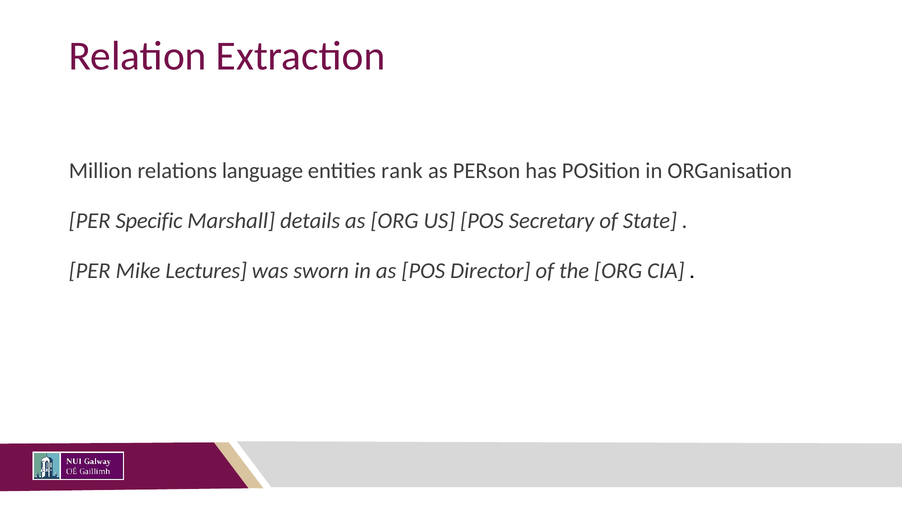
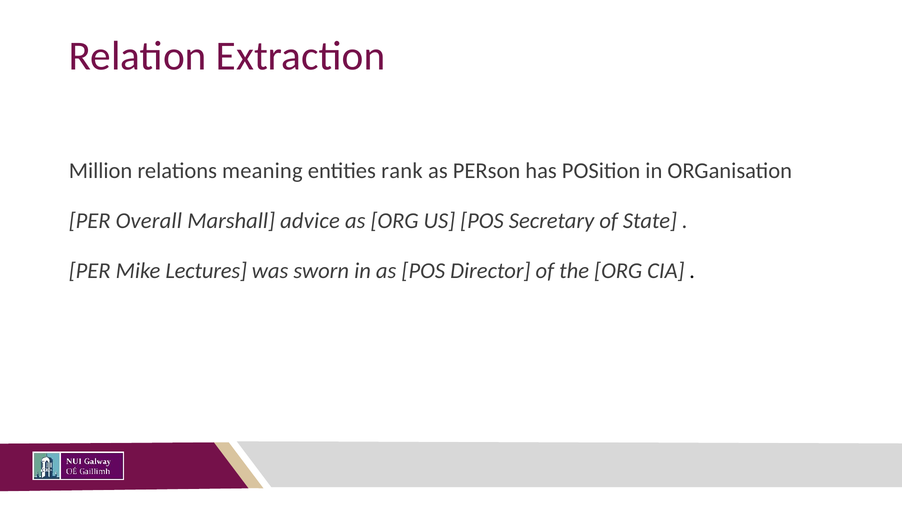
language: language -> meaning (262, 170)
Specific: Specific -> Overall (149, 220)
details: details -> advice (310, 220)
